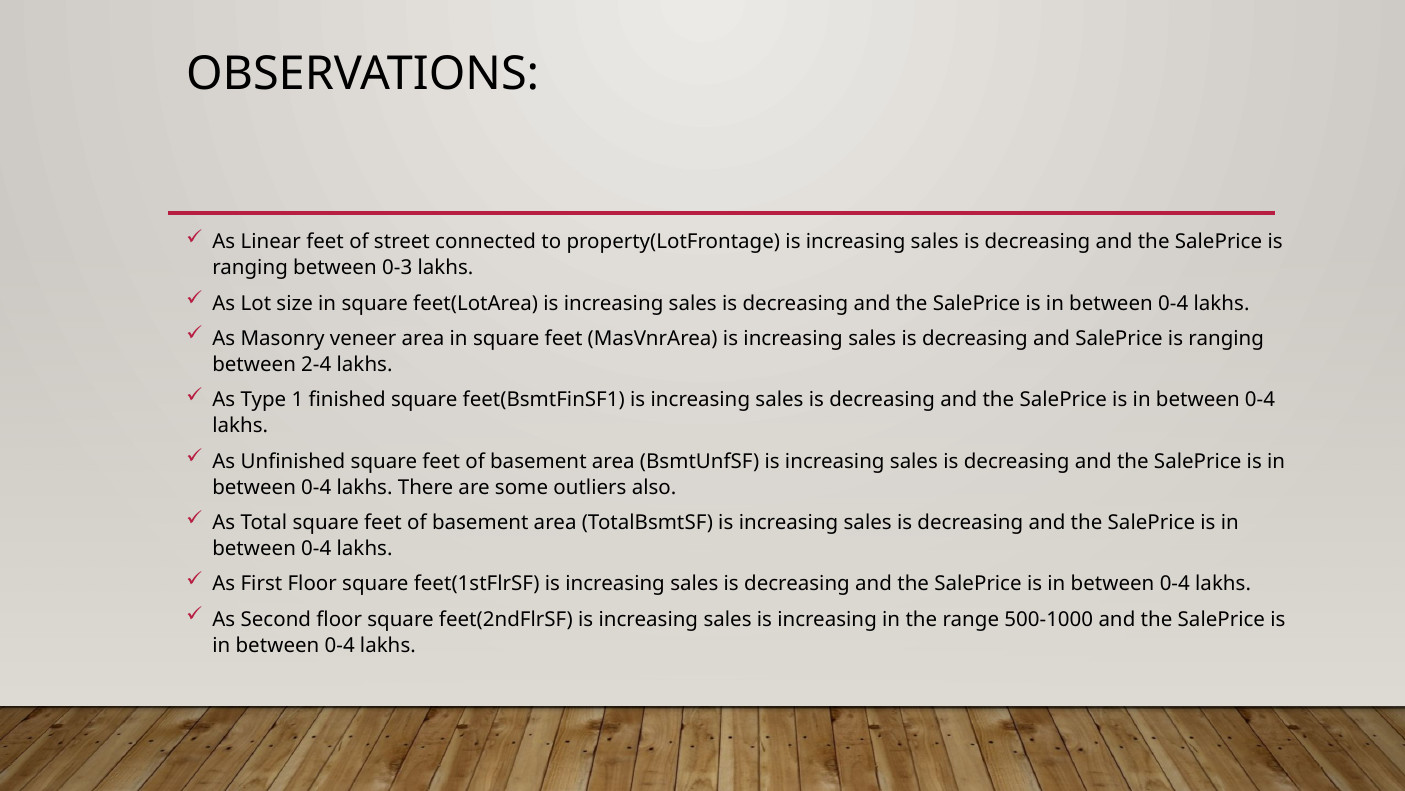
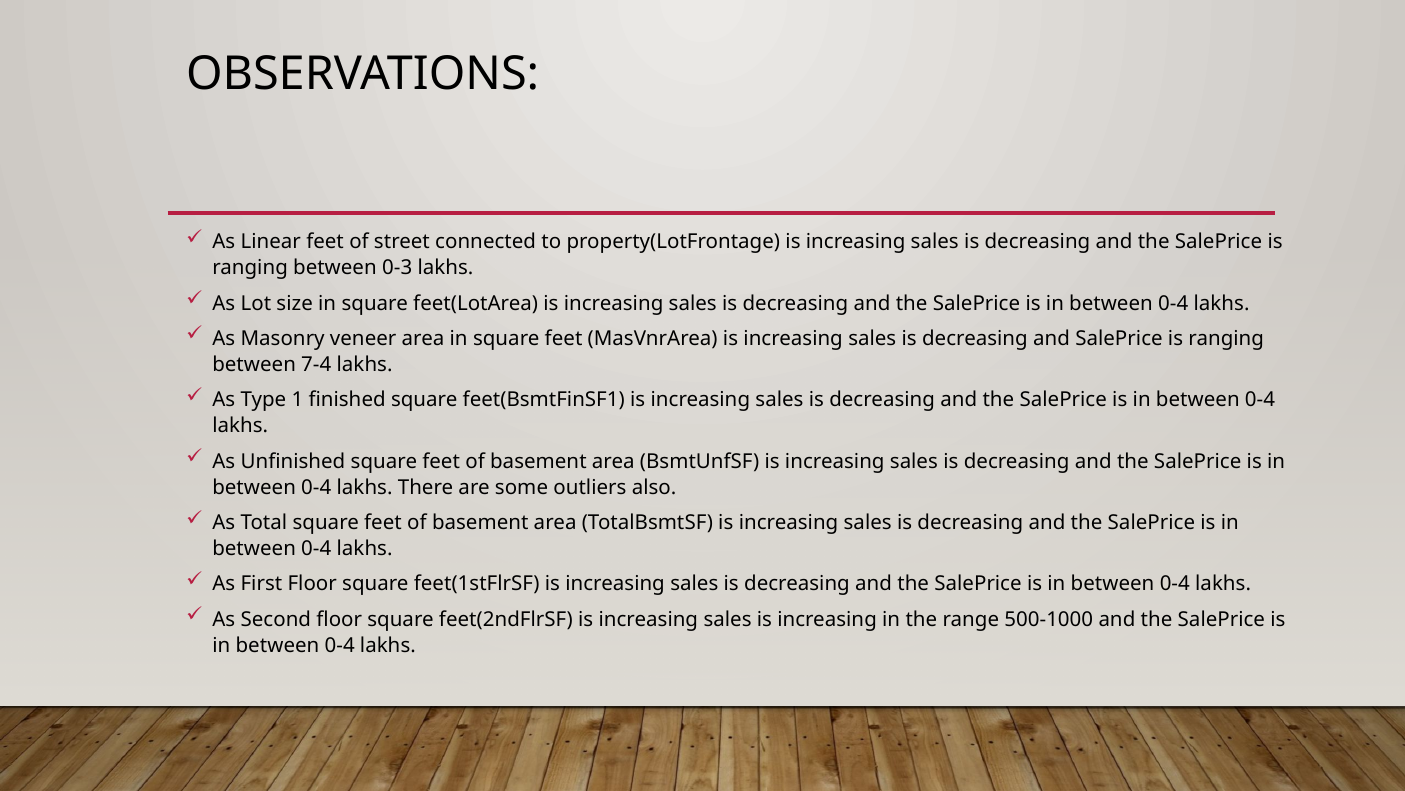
2-4: 2-4 -> 7-4 (316, 365)
